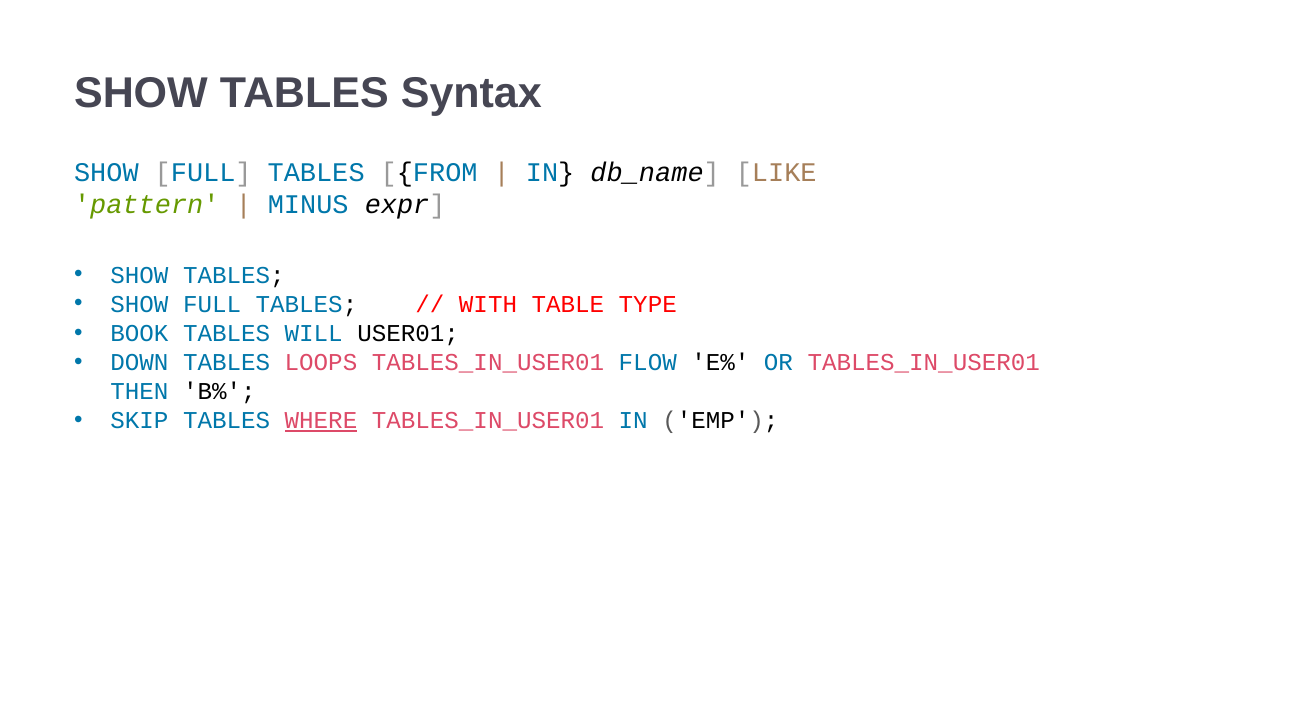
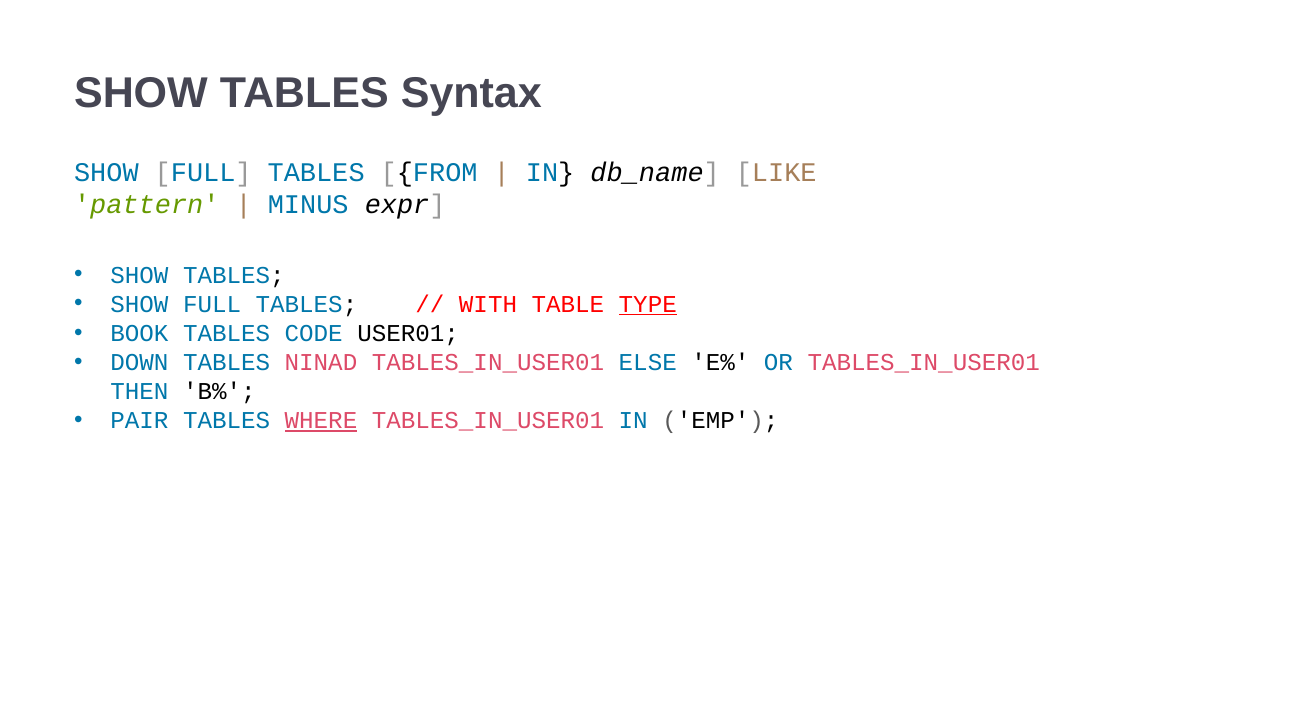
TYPE underline: none -> present (648, 304)
WILL: WILL -> CODE (314, 333)
LOOPS: LOOPS -> NINAD (321, 362)
FLOW: FLOW -> ELSE (648, 362)
SKIP: SKIP -> PAIR (139, 421)
